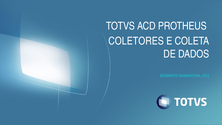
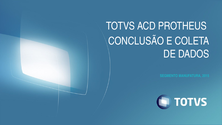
COLETORES: COLETORES -> CONCLUSÃO (136, 41)
